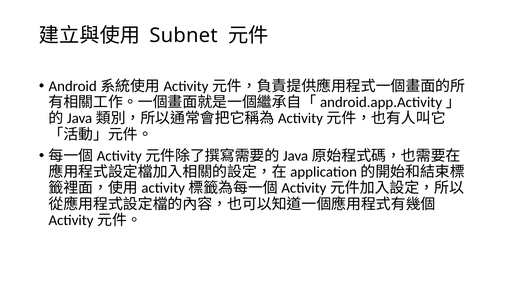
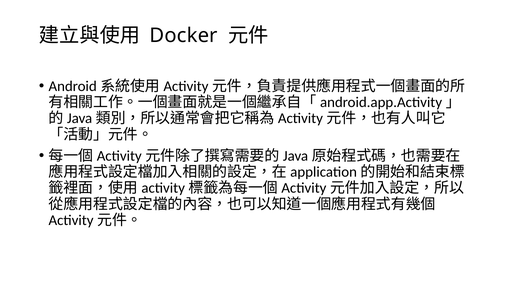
Subnet: Subnet -> Docker (184, 36)
